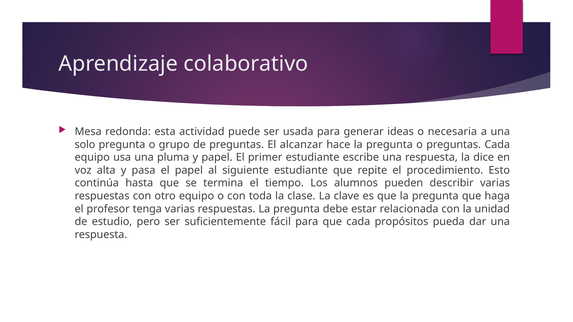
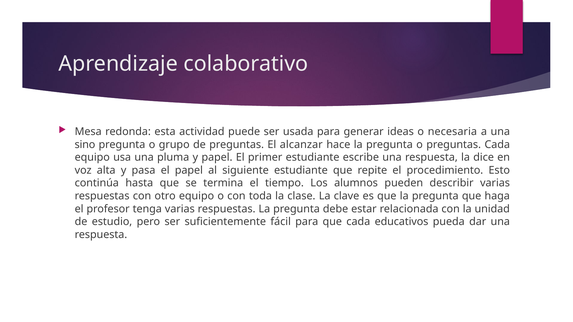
solo: solo -> sino (85, 145)
propósitos: propósitos -> educativos (402, 222)
